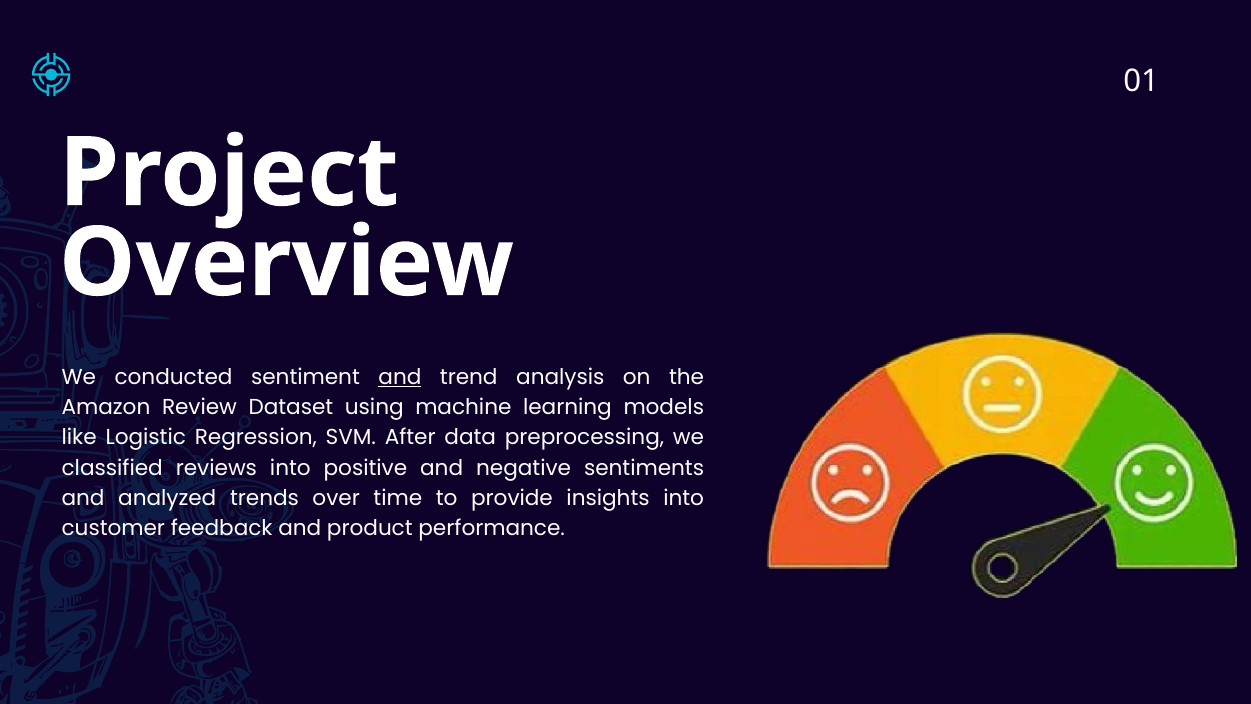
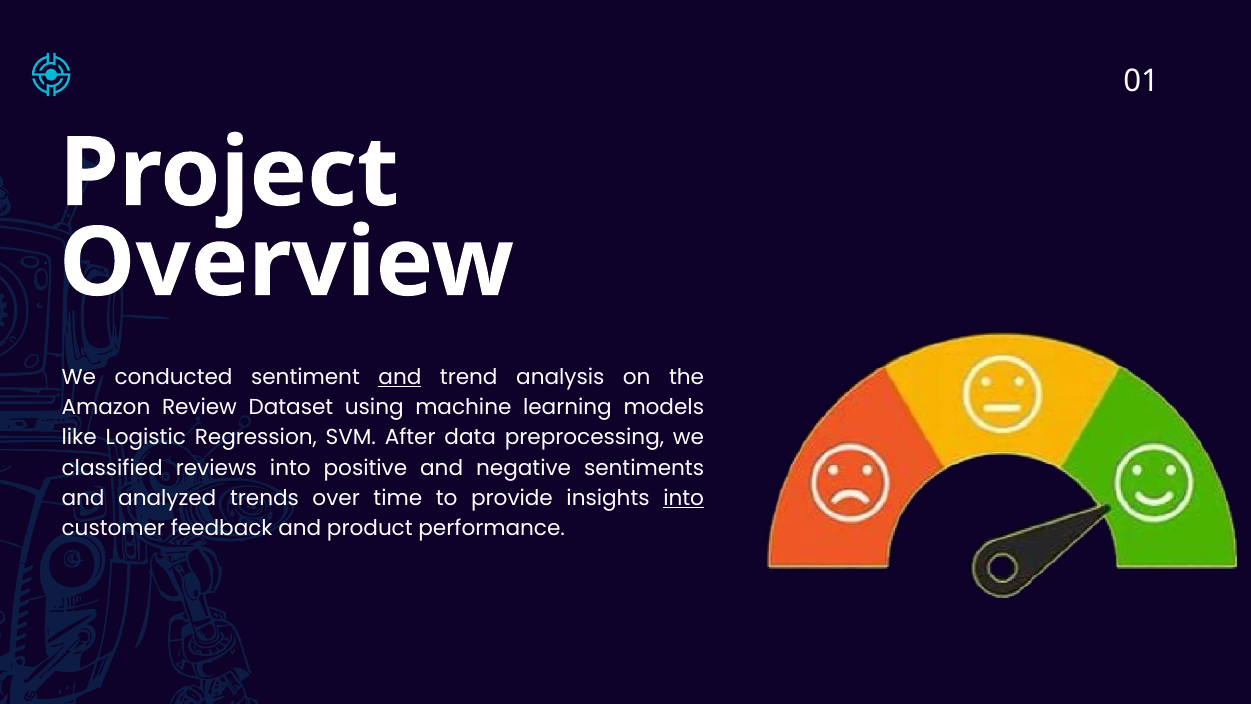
into underline: none -> present (684, 498)
